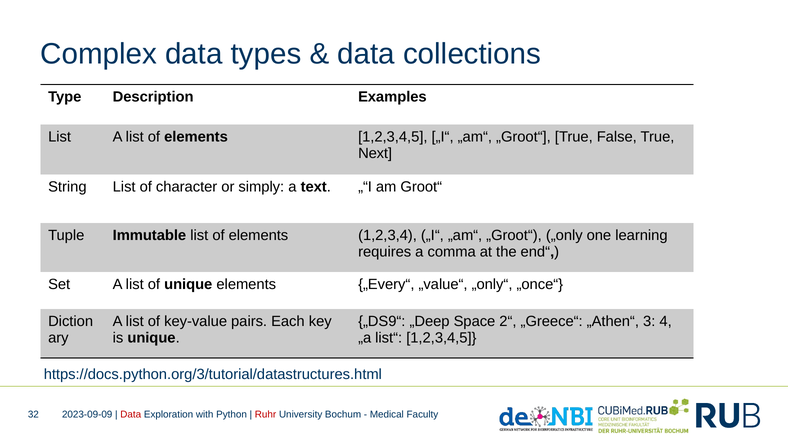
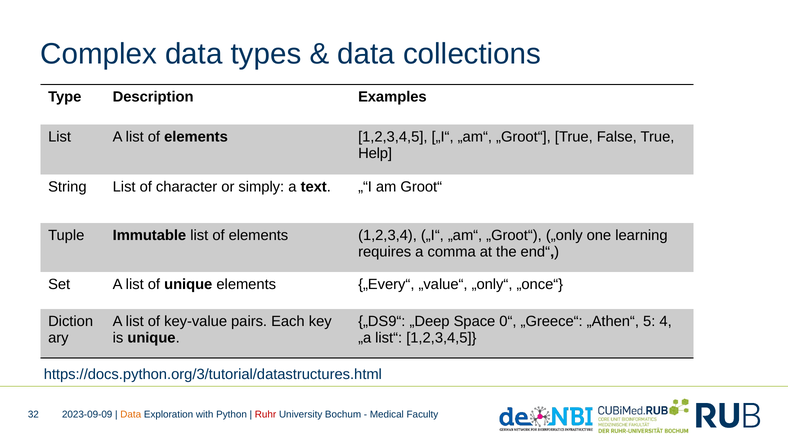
Next: Next -> Help (375, 153)
2“: 2“ -> 0“ (508, 322)
3: 3 -> 5 (649, 322)
Data colour: red -> orange (131, 415)
